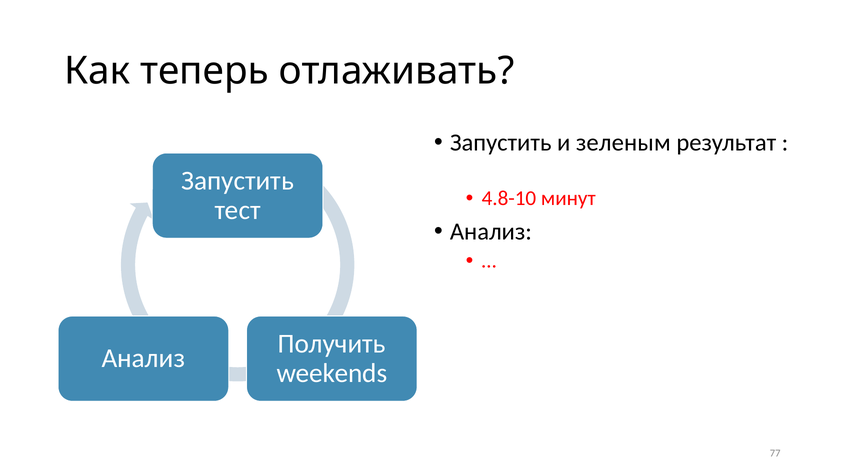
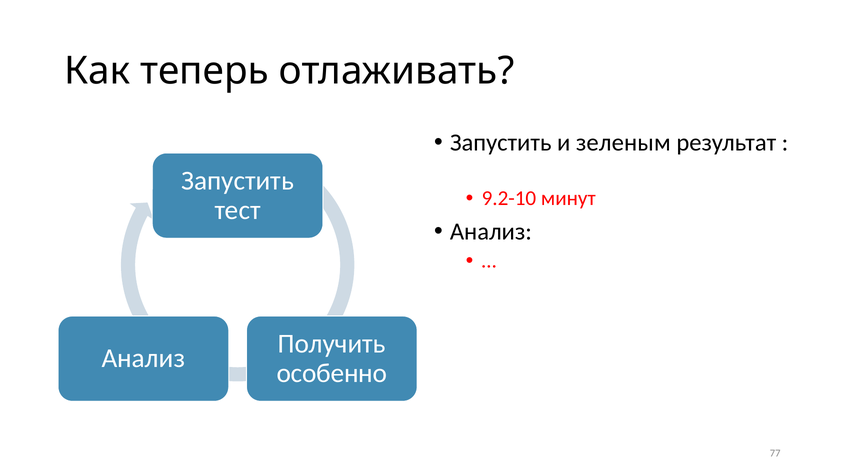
4.8-10: 4.8-10 -> 9.2-10 (509, 199)
weekends: weekends -> особенно (332, 373)
